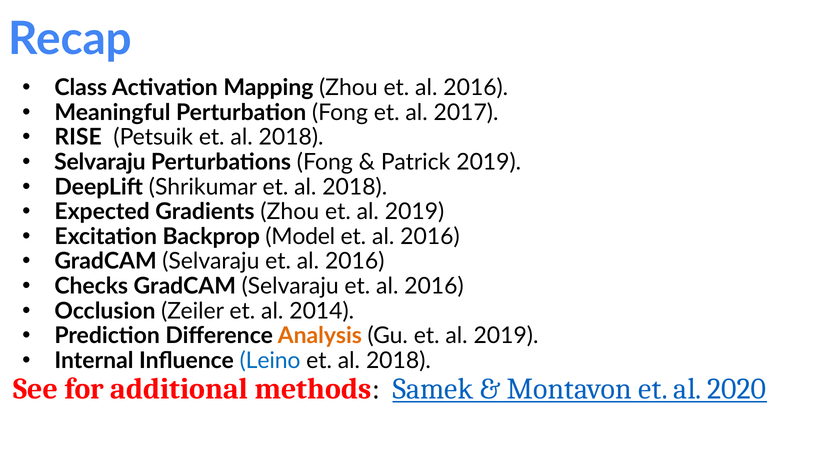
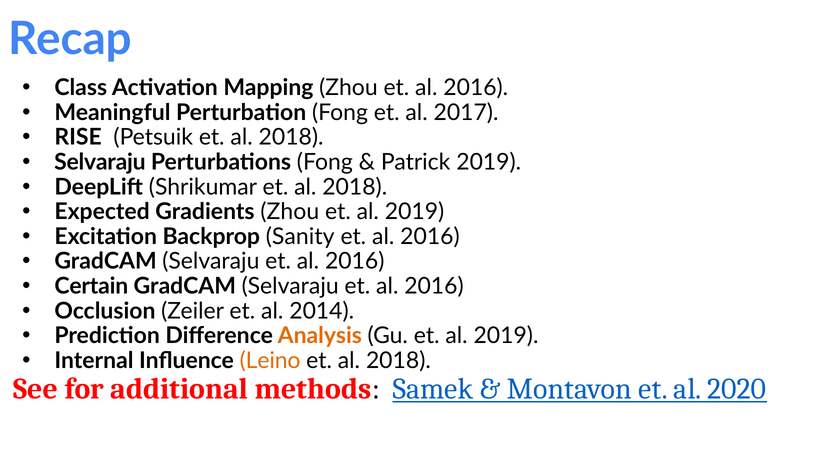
Model: Model -> Sanity (300, 236)
Checks: Checks -> Certain (91, 286)
Leino colour: blue -> orange (270, 360)
